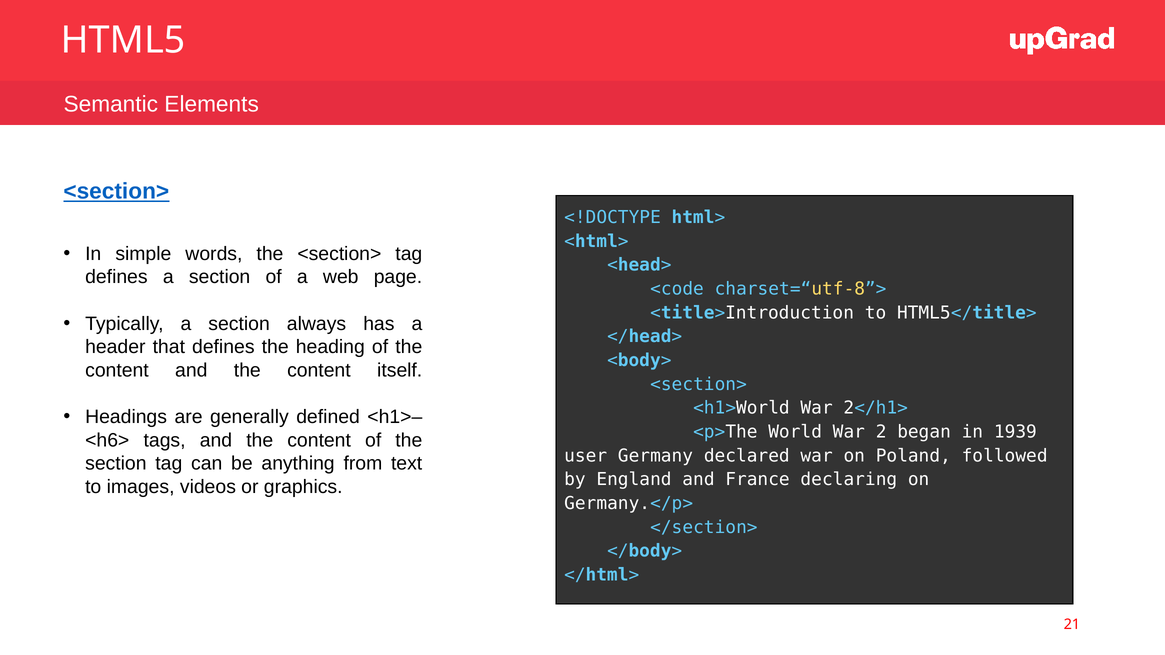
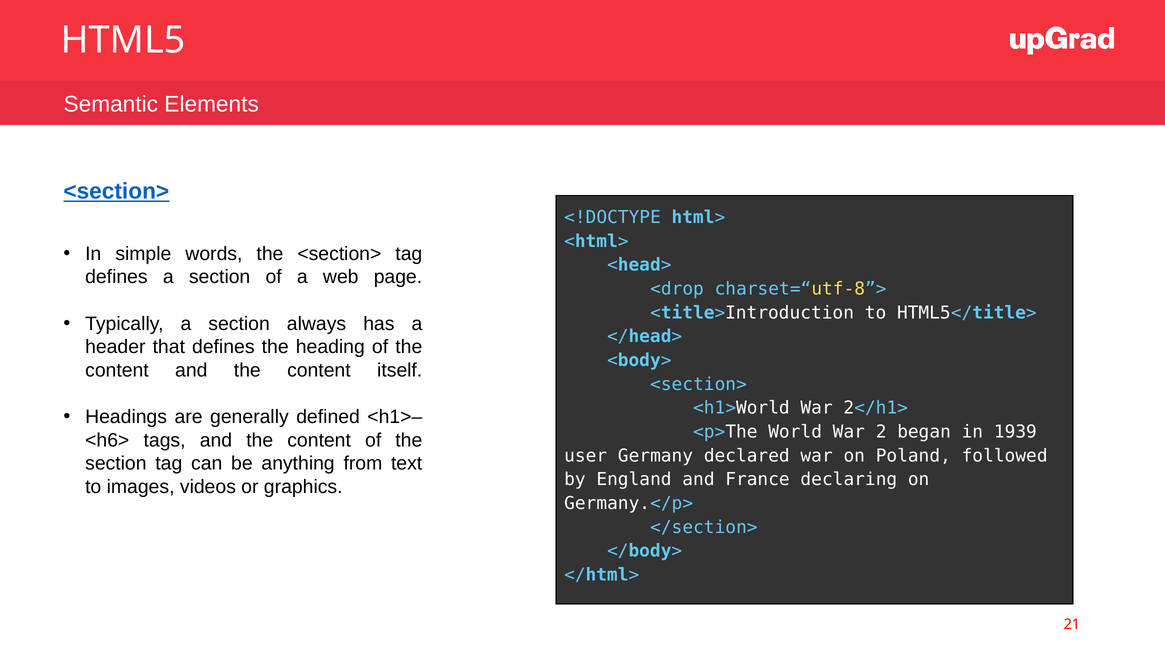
<code: <code -> <drop (677, 289)
